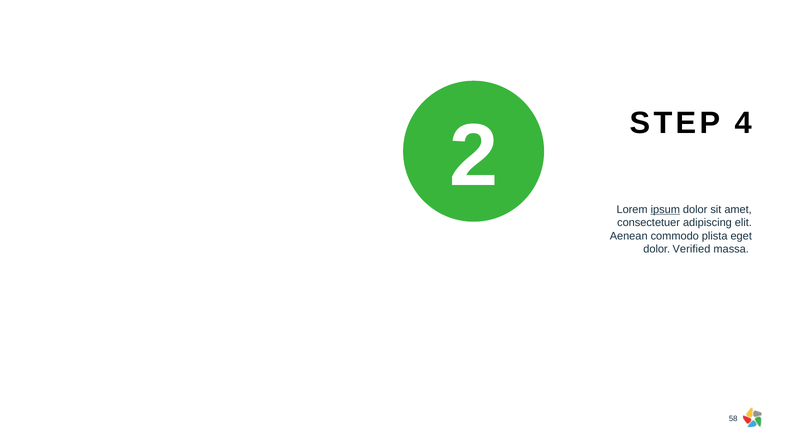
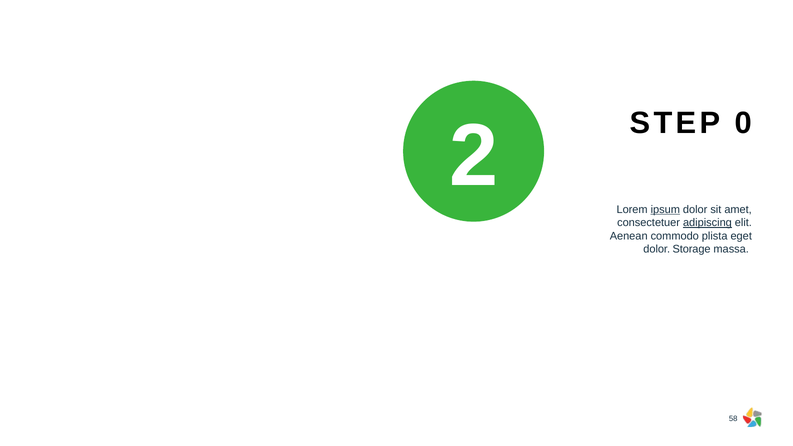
4: 4 -> 0 (743, 123)
adipiscing underline: none -> present (707, 223)
Verified: Verified -> Storage (692, 249)
